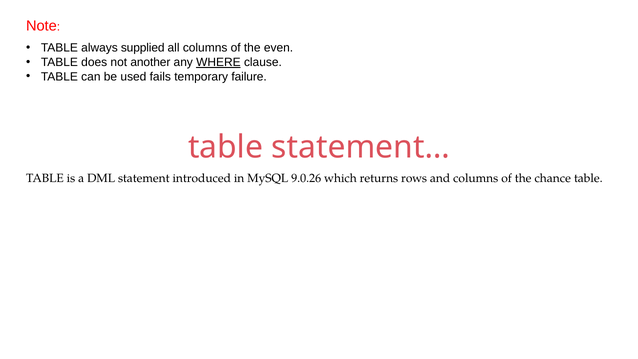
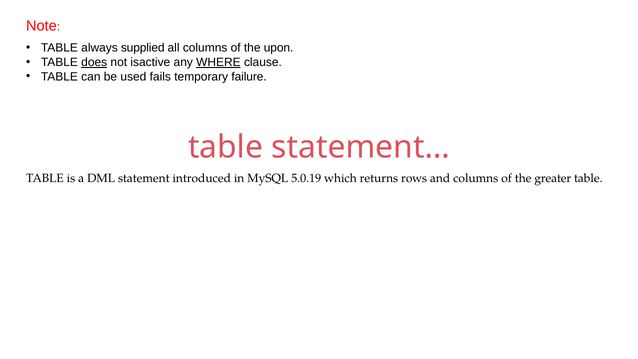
even: even -> upon (279, 48)
does underline: none -> present (94, 62)
another: another -> isactive (150, 62)
9.0.26: 9.0.26 -> 5.0.19 (306, 178)
chance: chance -> greater (553, 178)
